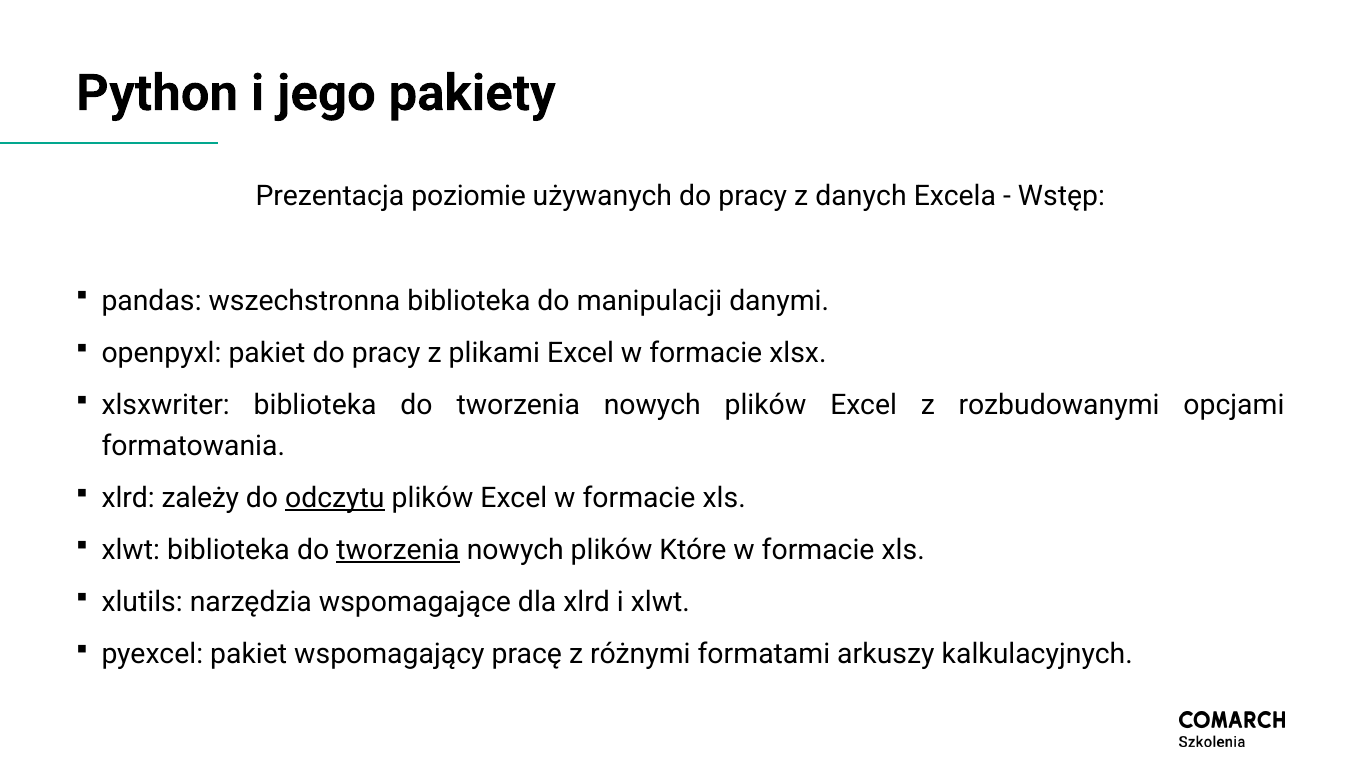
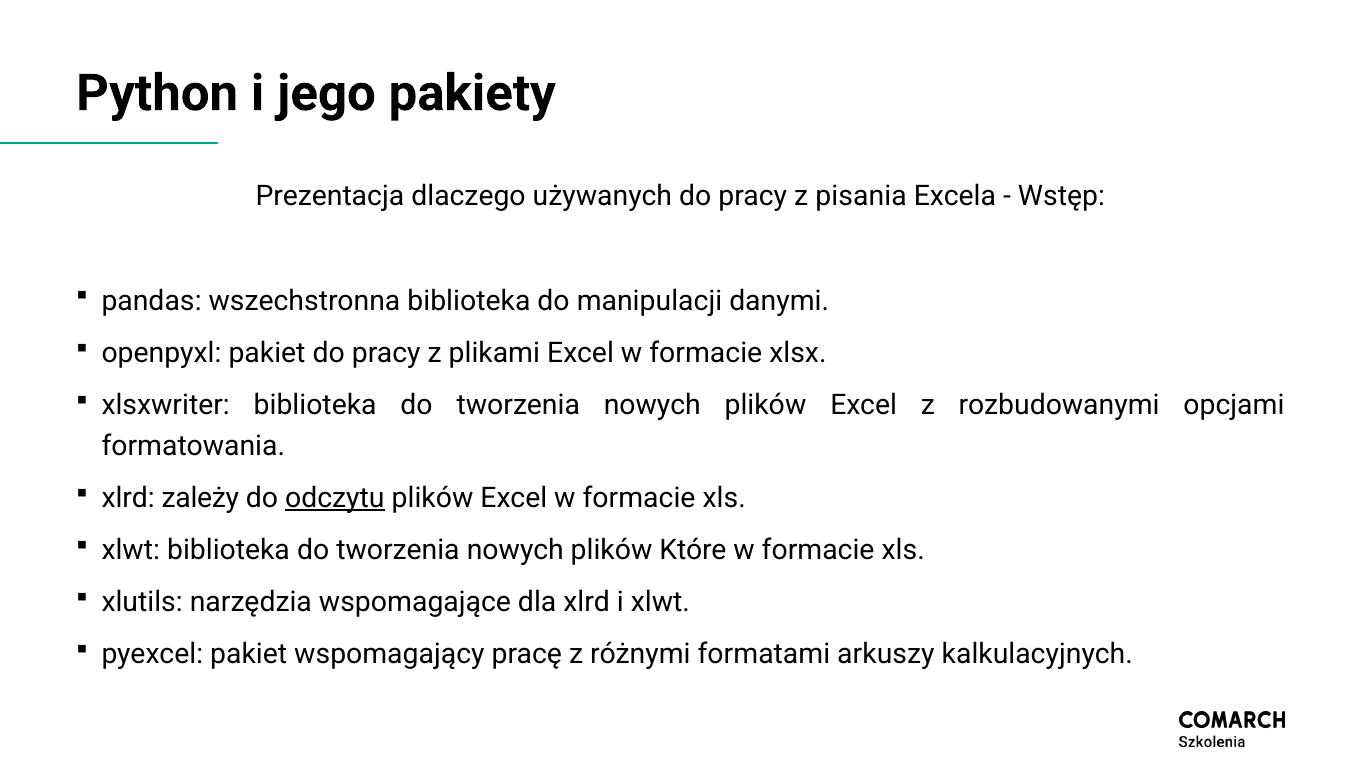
poziomie: poziomie -> dlaczego (469, 197)
danych: danych -> pisania (861, 197)
tworzenia underline: present -> none (398, 550)
